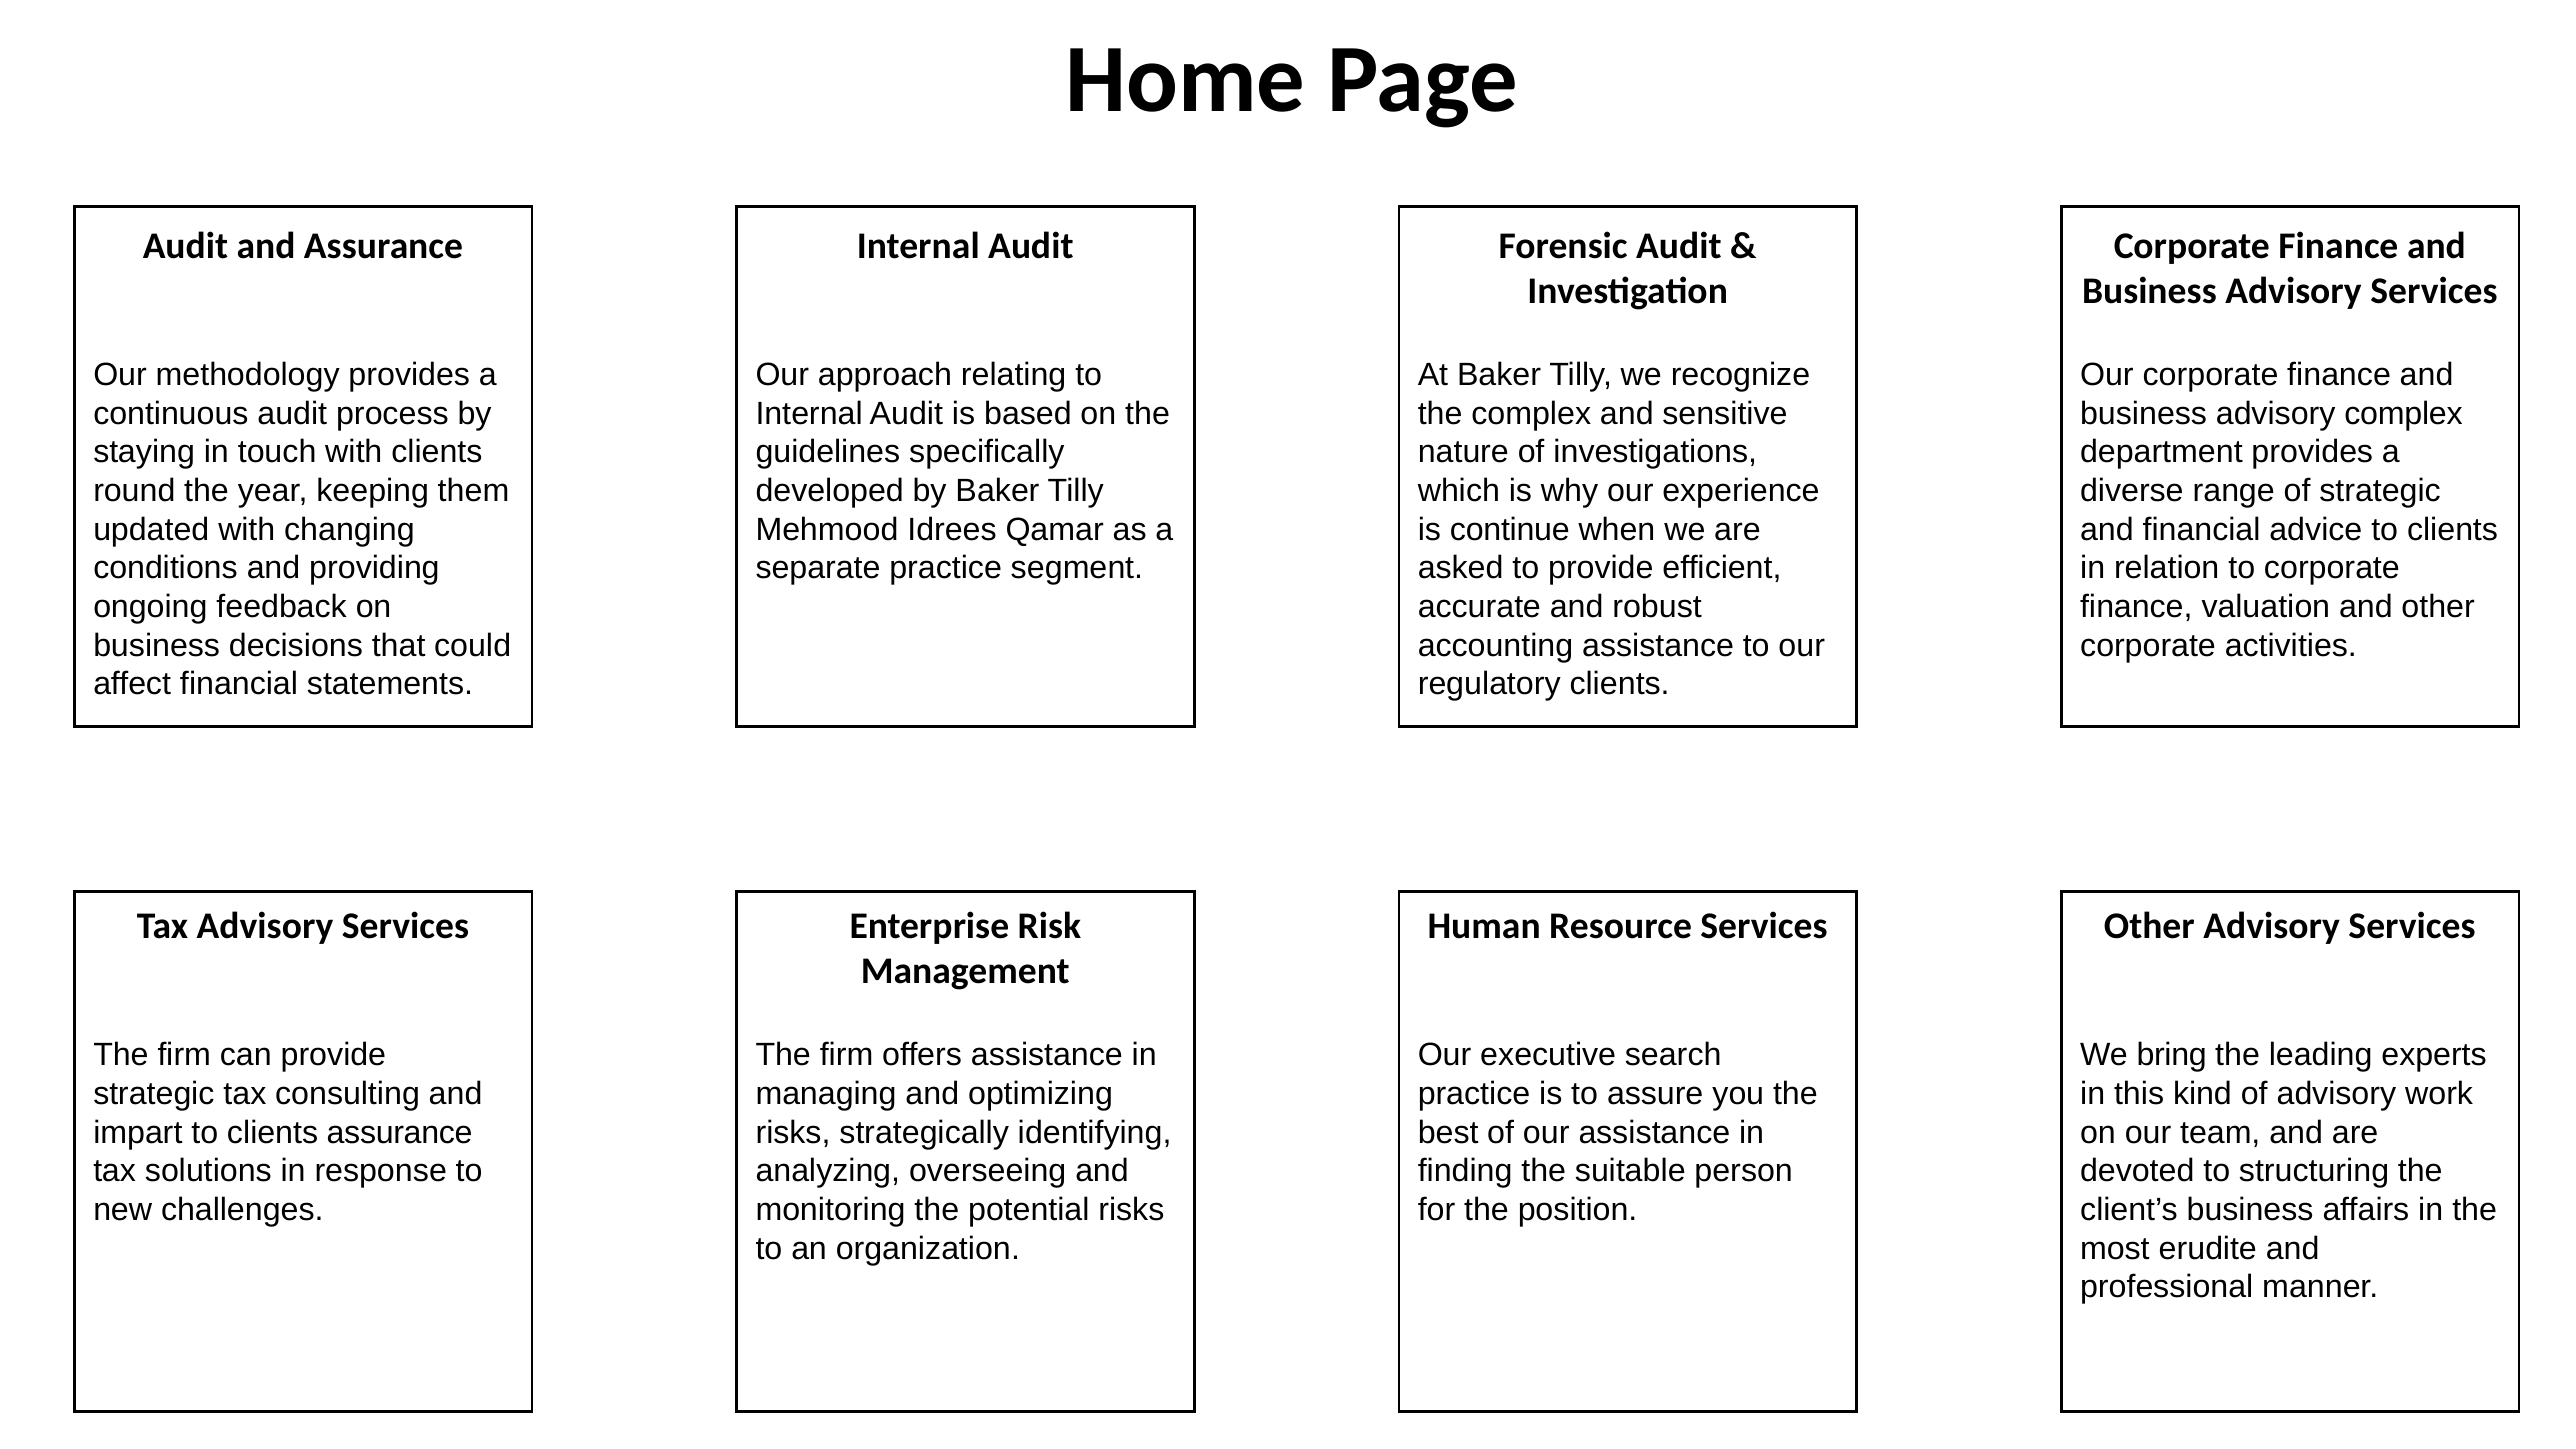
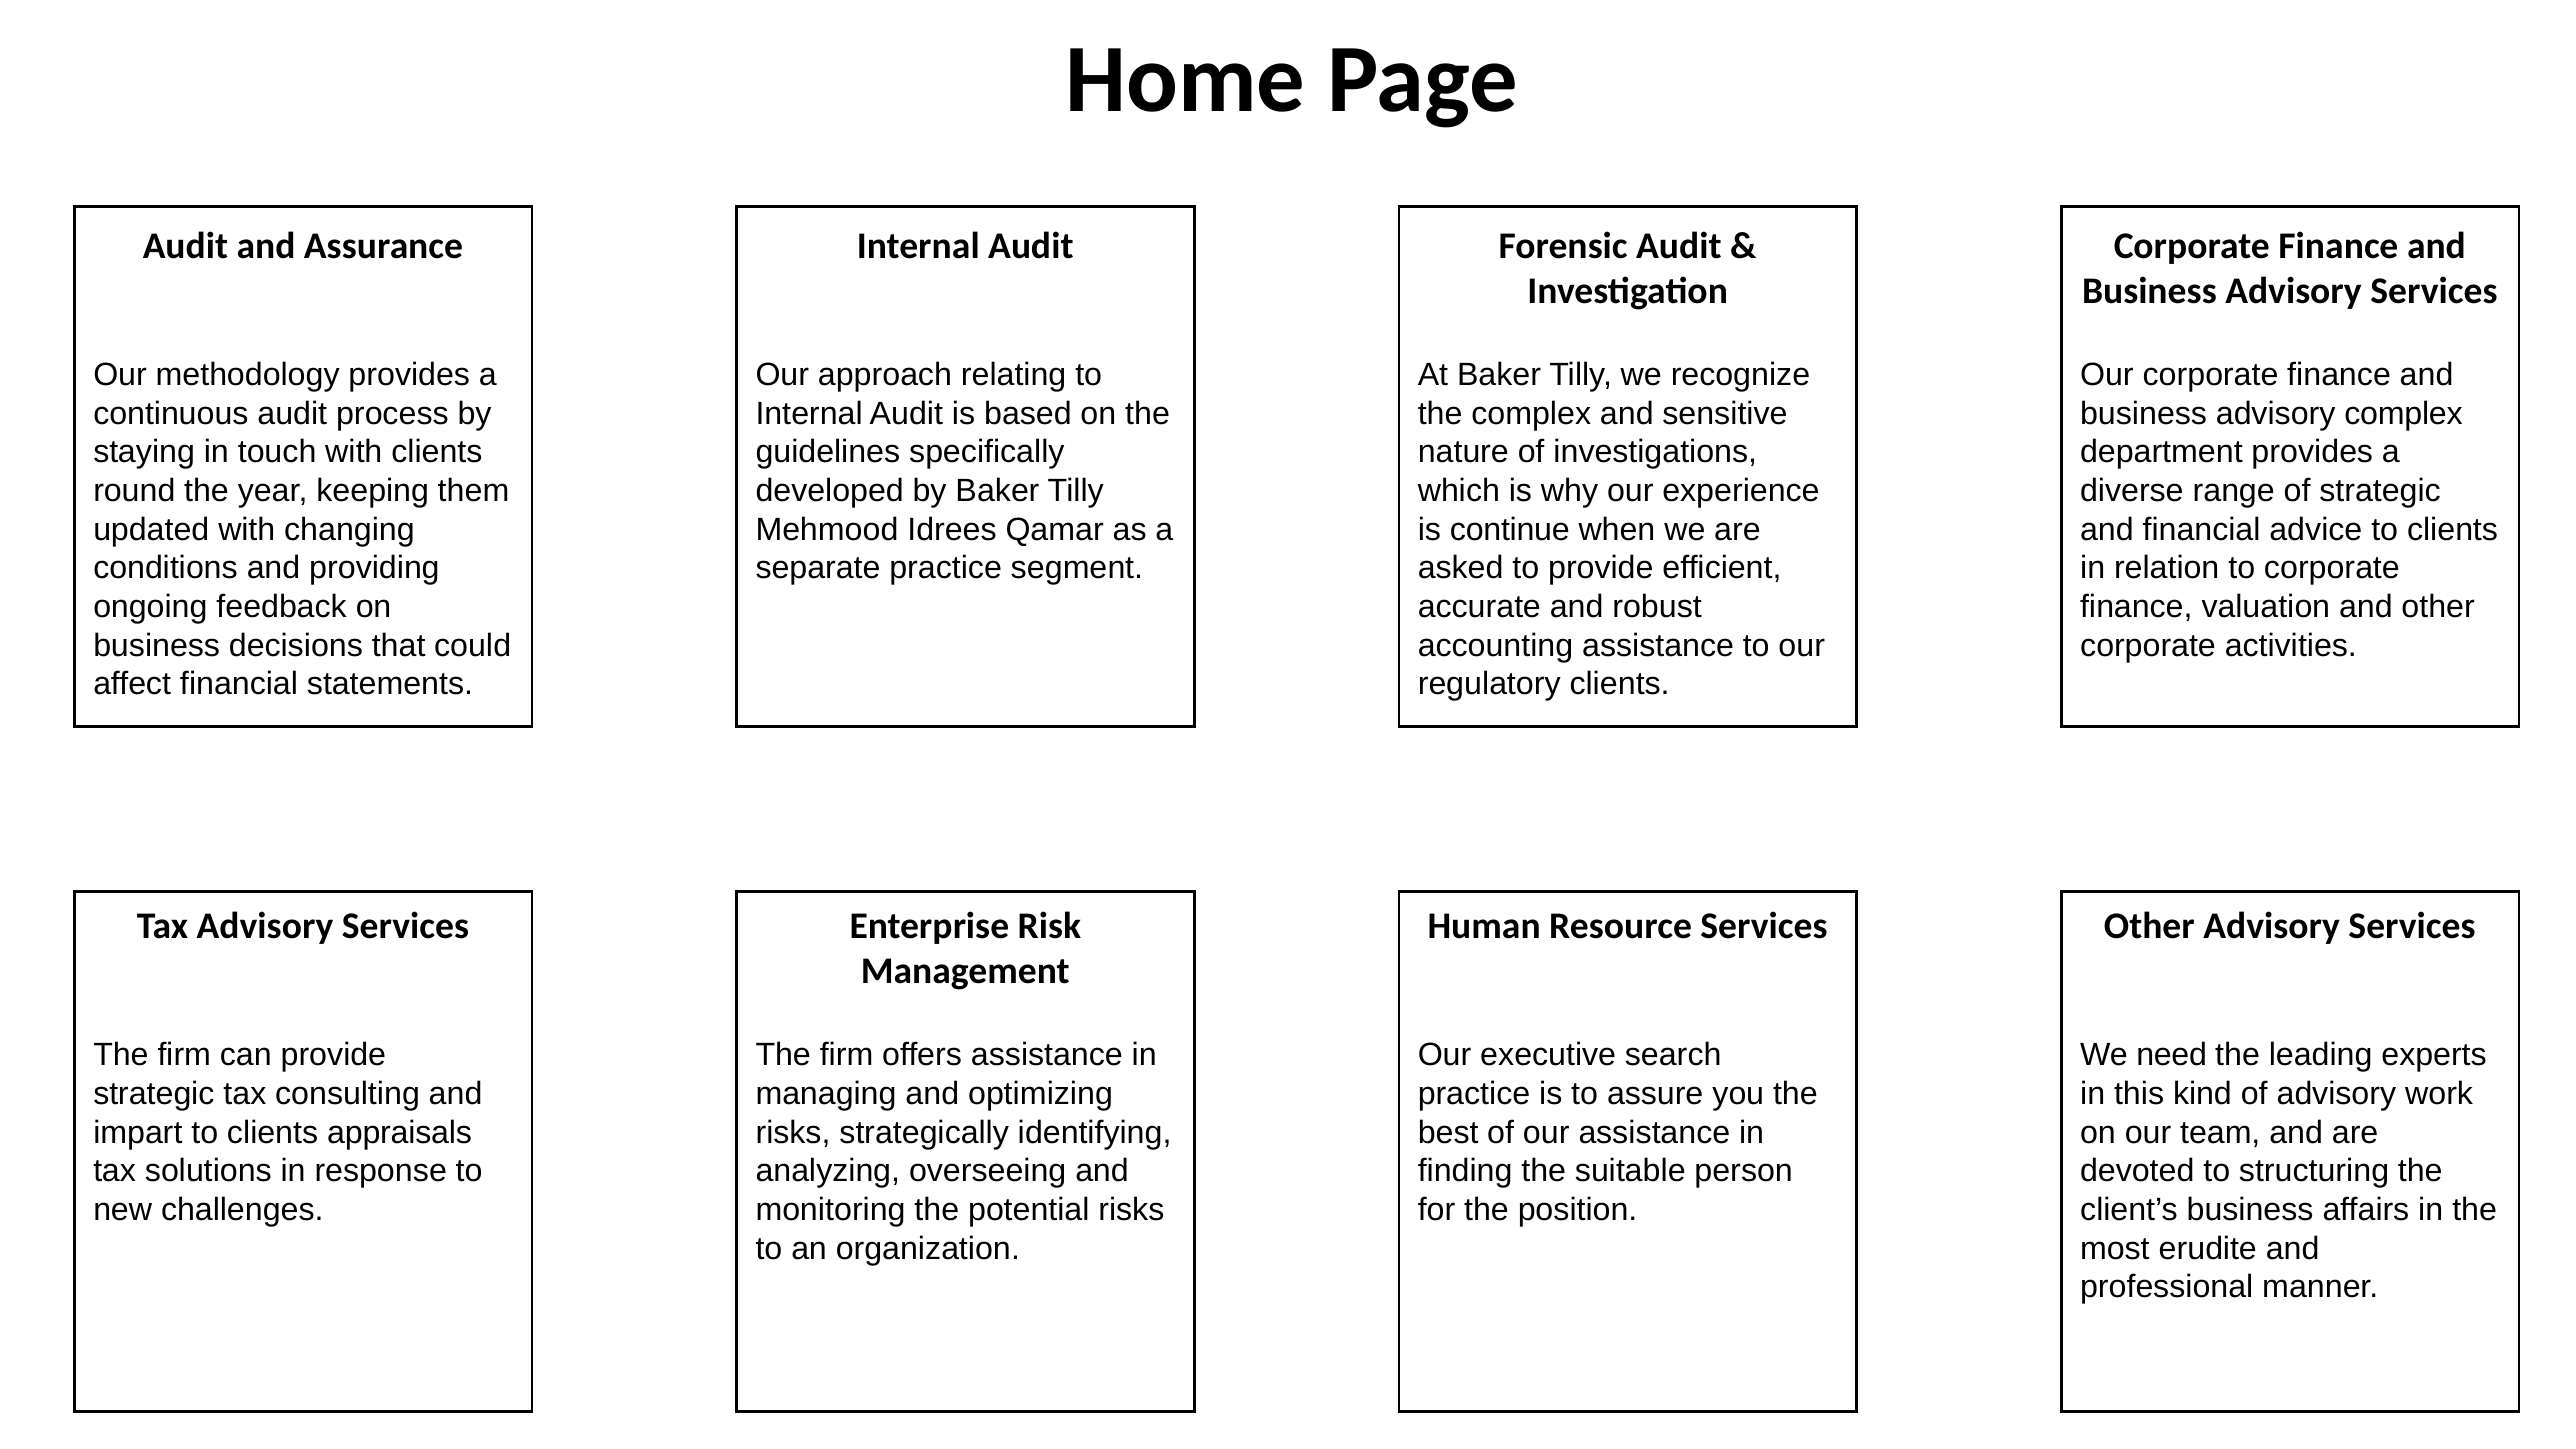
bring: bring -> need (2172, 1055)
clients assurance: assurance -> appraisals (400, 1133)
